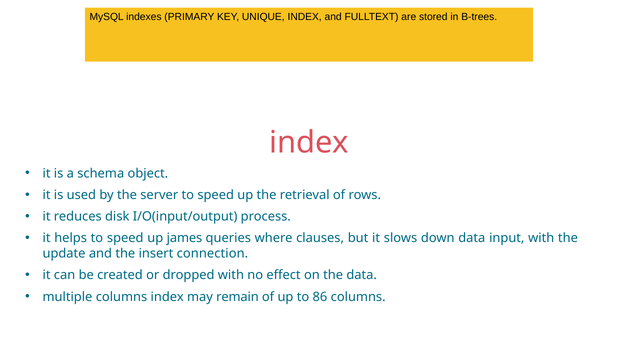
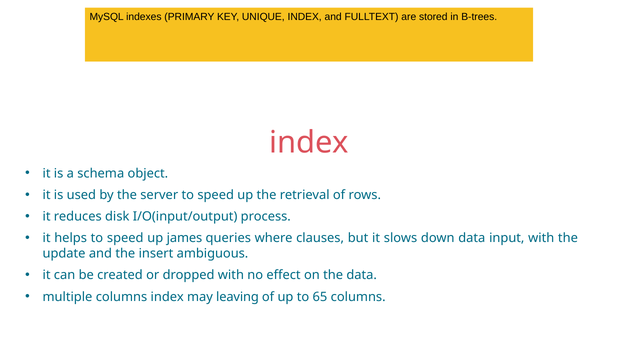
connection: connection -> ambiguous (213, 254)
remain: remain -> leaving (237, 297)
86: 86 -> 65 (320, 297)
